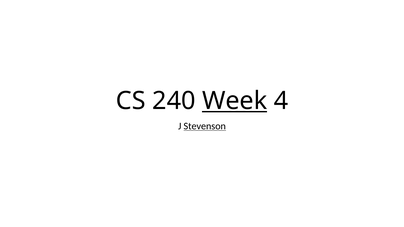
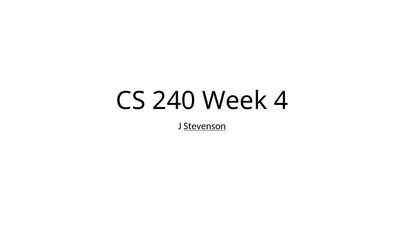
Week underline: present -> none (235, 101)
